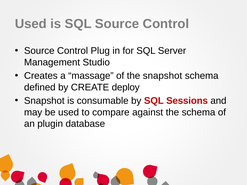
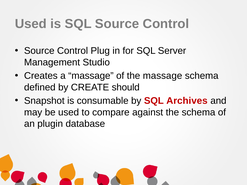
the snapshot: snapshot -> massage (163, 76)
deploy: deploy -> should (126, 87)
Sessions: Sessions -> Archives (187, 101)
